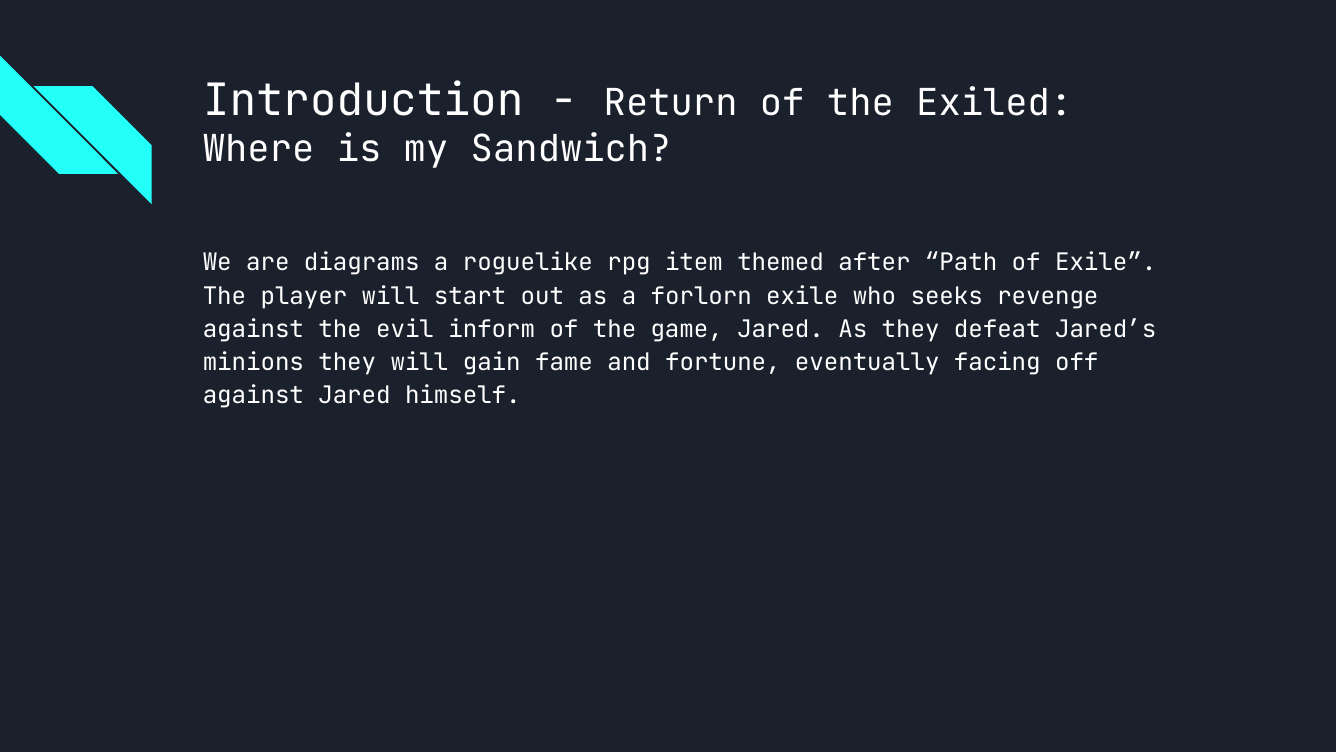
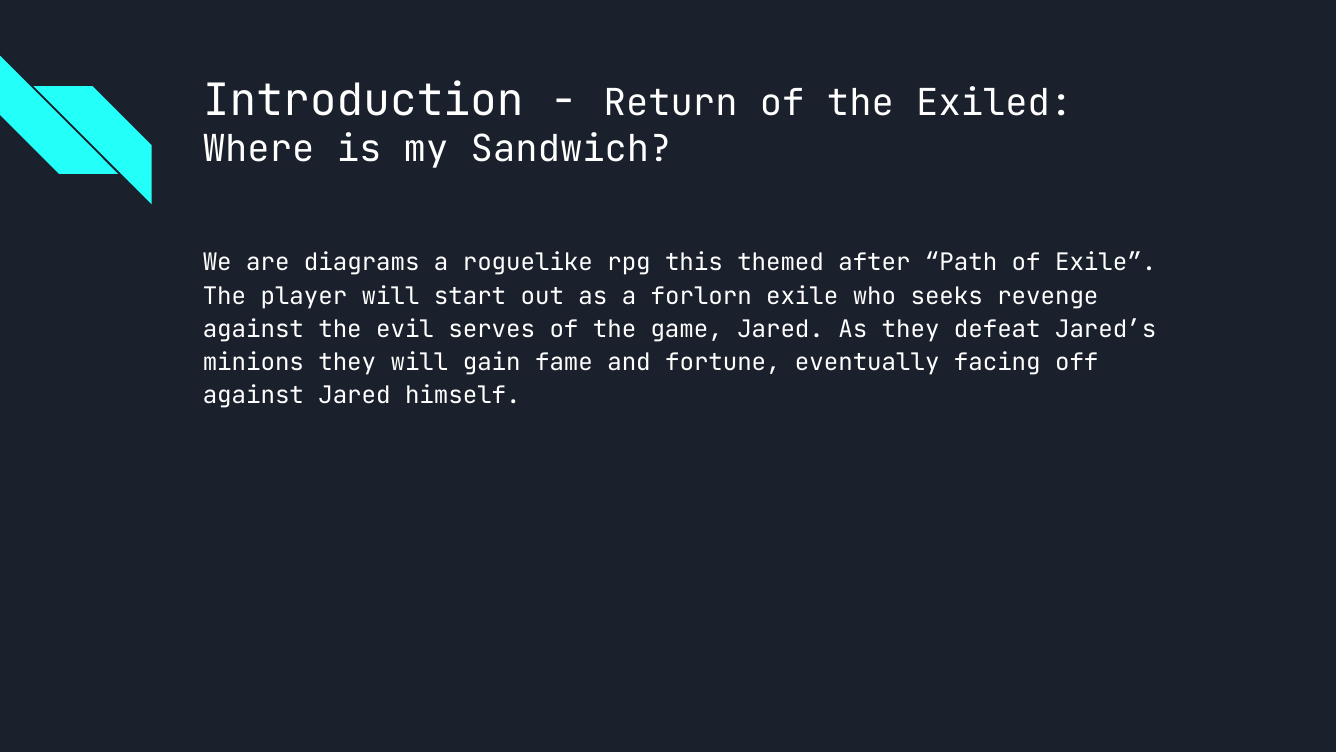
item: item -> this (694, 263)
inform: inform -> serves (492, 329)
